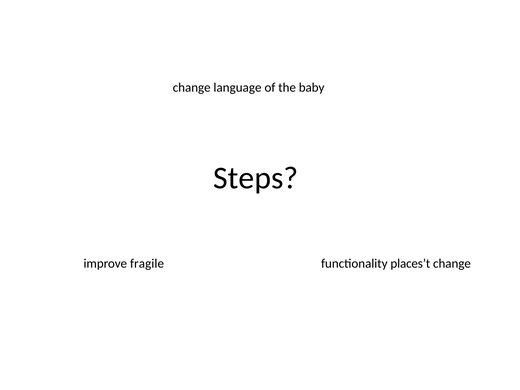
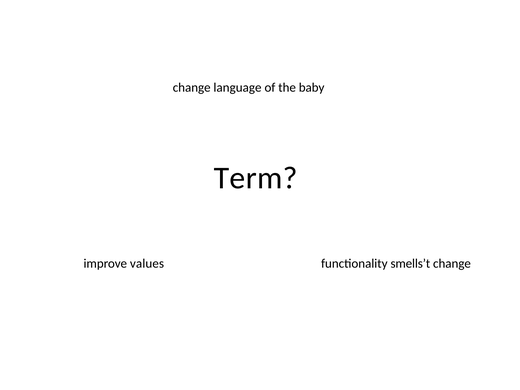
Steps: Steps -> Term (256, 178)
fragile: fragile -> values (147, 264)
places’t: places’t -> smells’t (410, 264)
